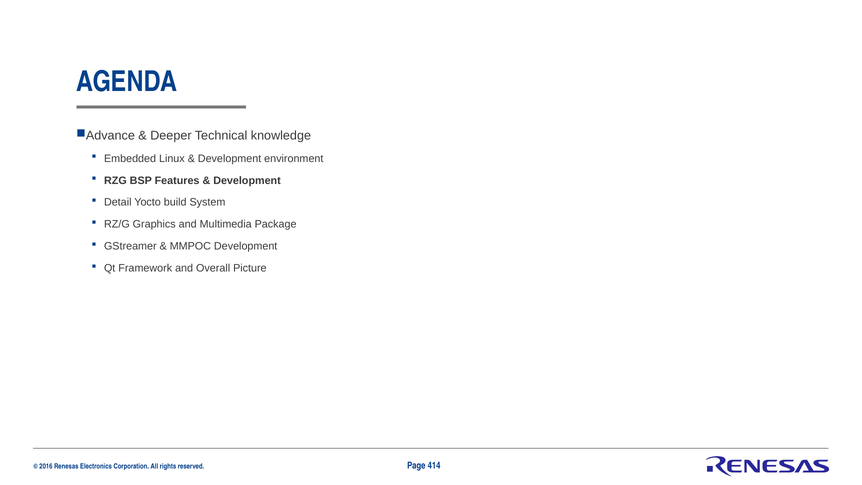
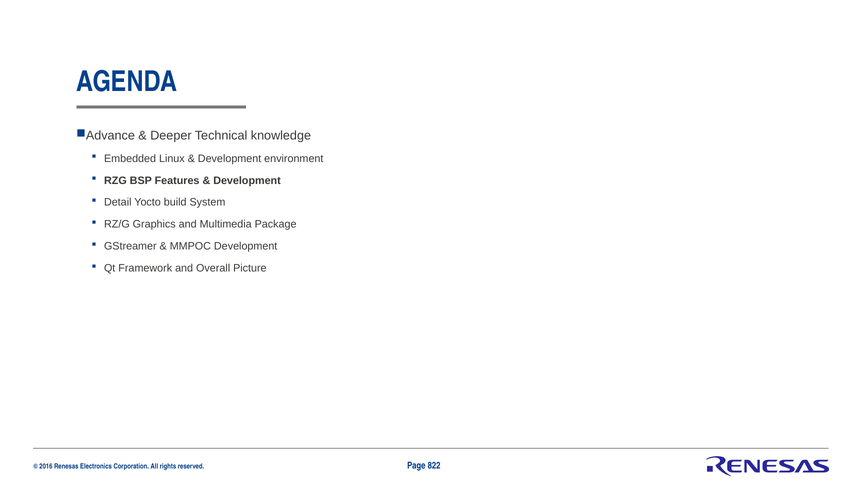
414: 414 -> 822 (434, 466)
